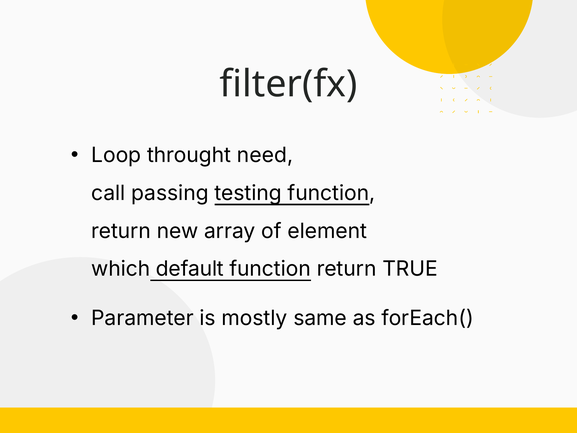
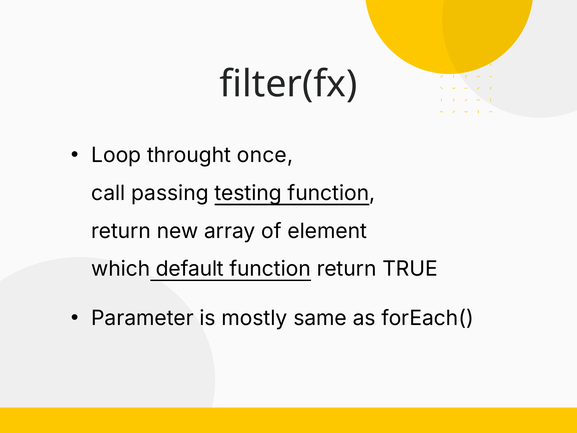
need: need -> once (265, 155)
